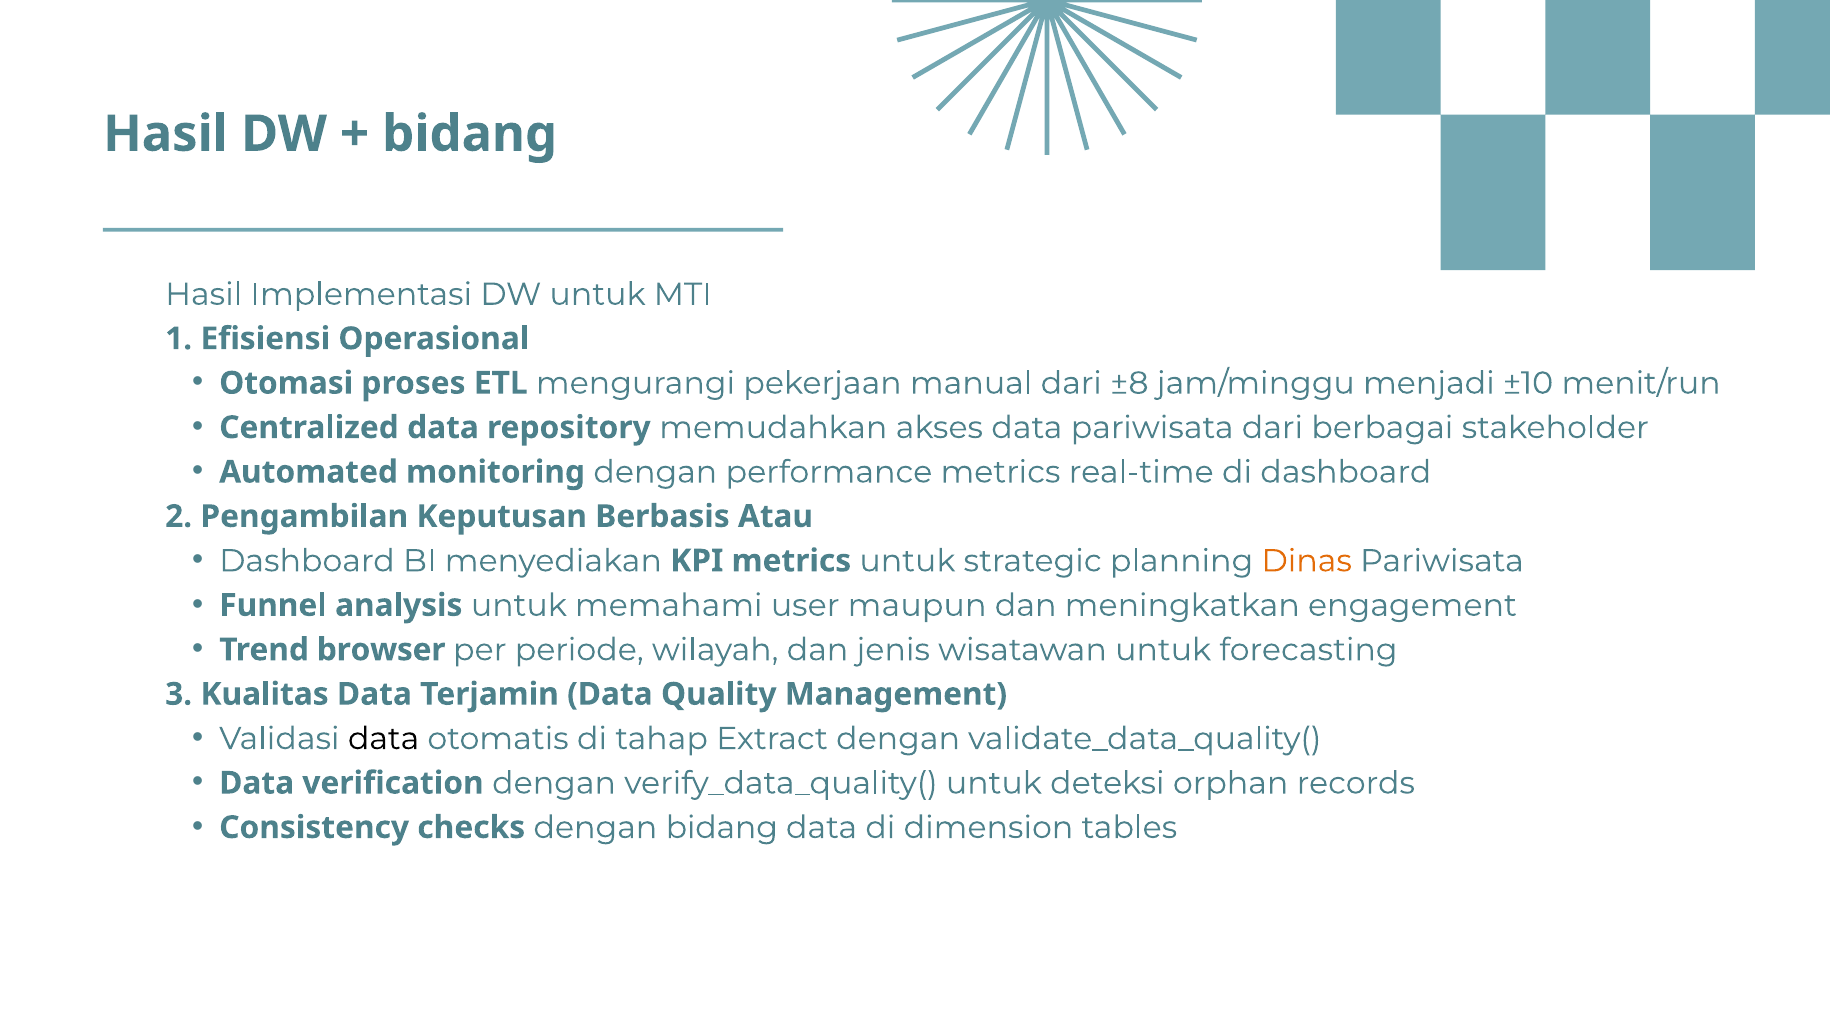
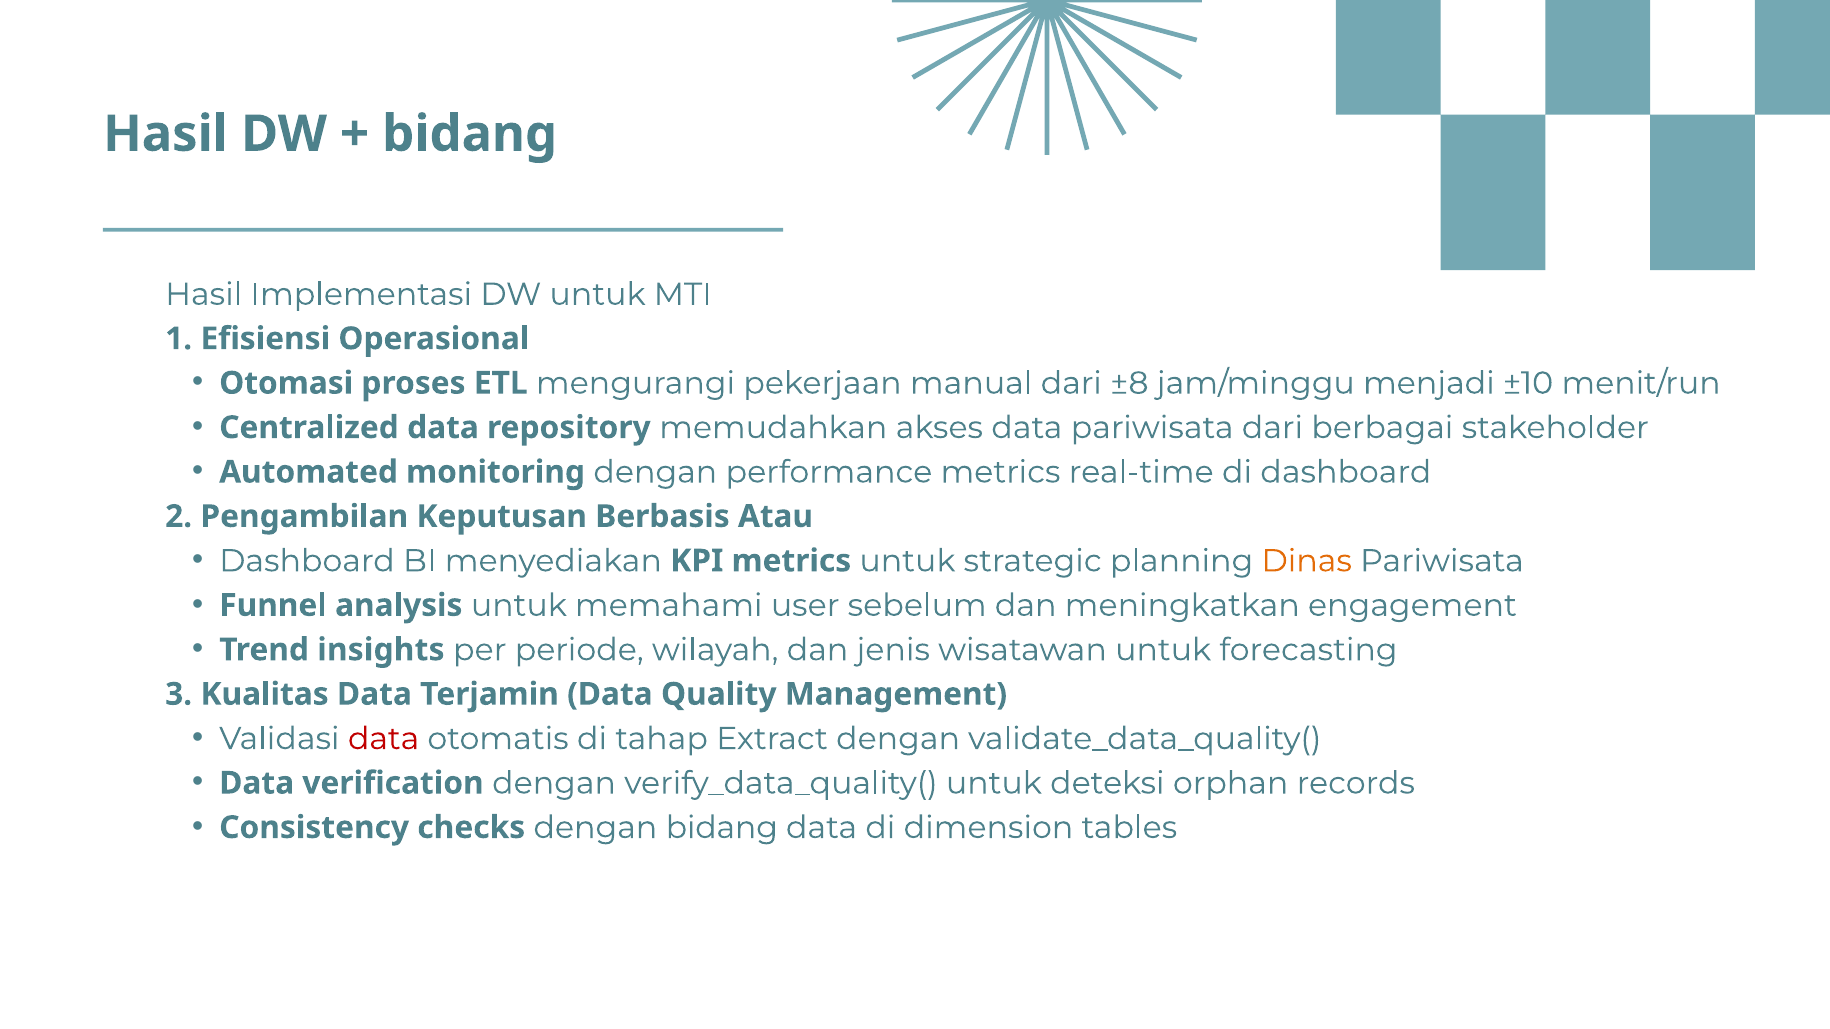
maupun: maupun -> sebelum (917, 606)
browser: browser -> insights (381, 650)
data colour: black -> red (384, 739)
